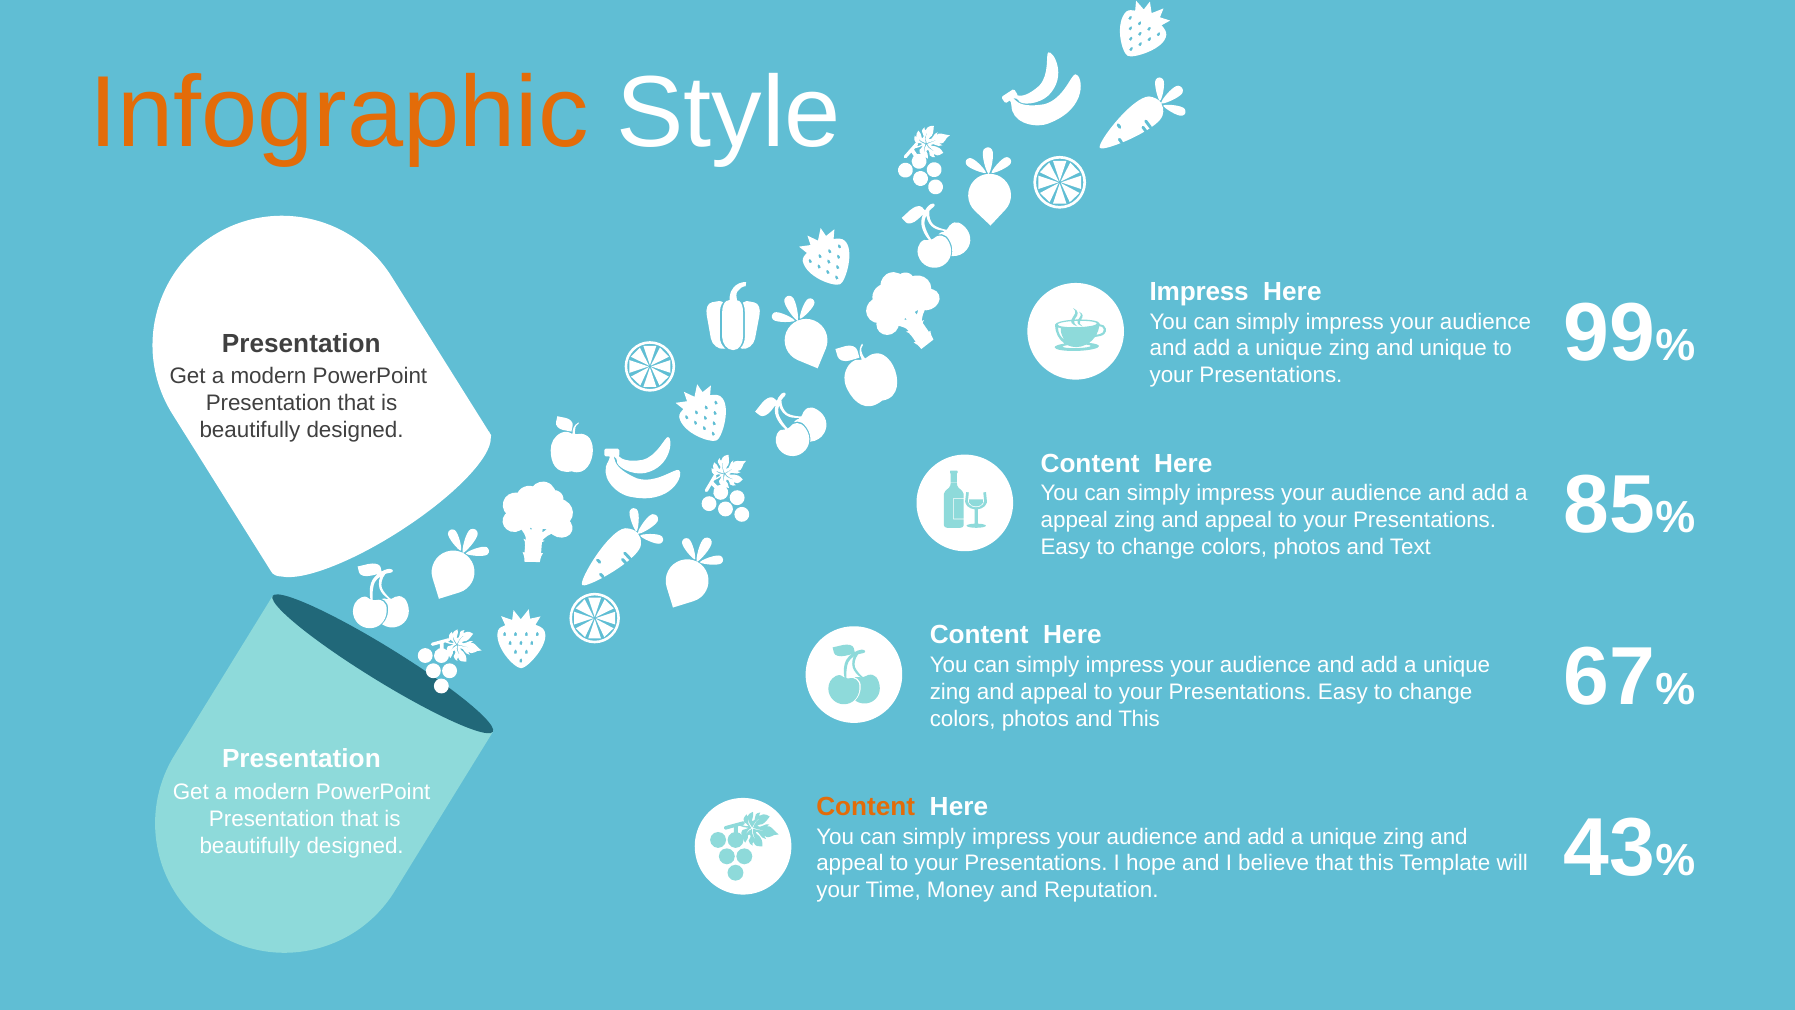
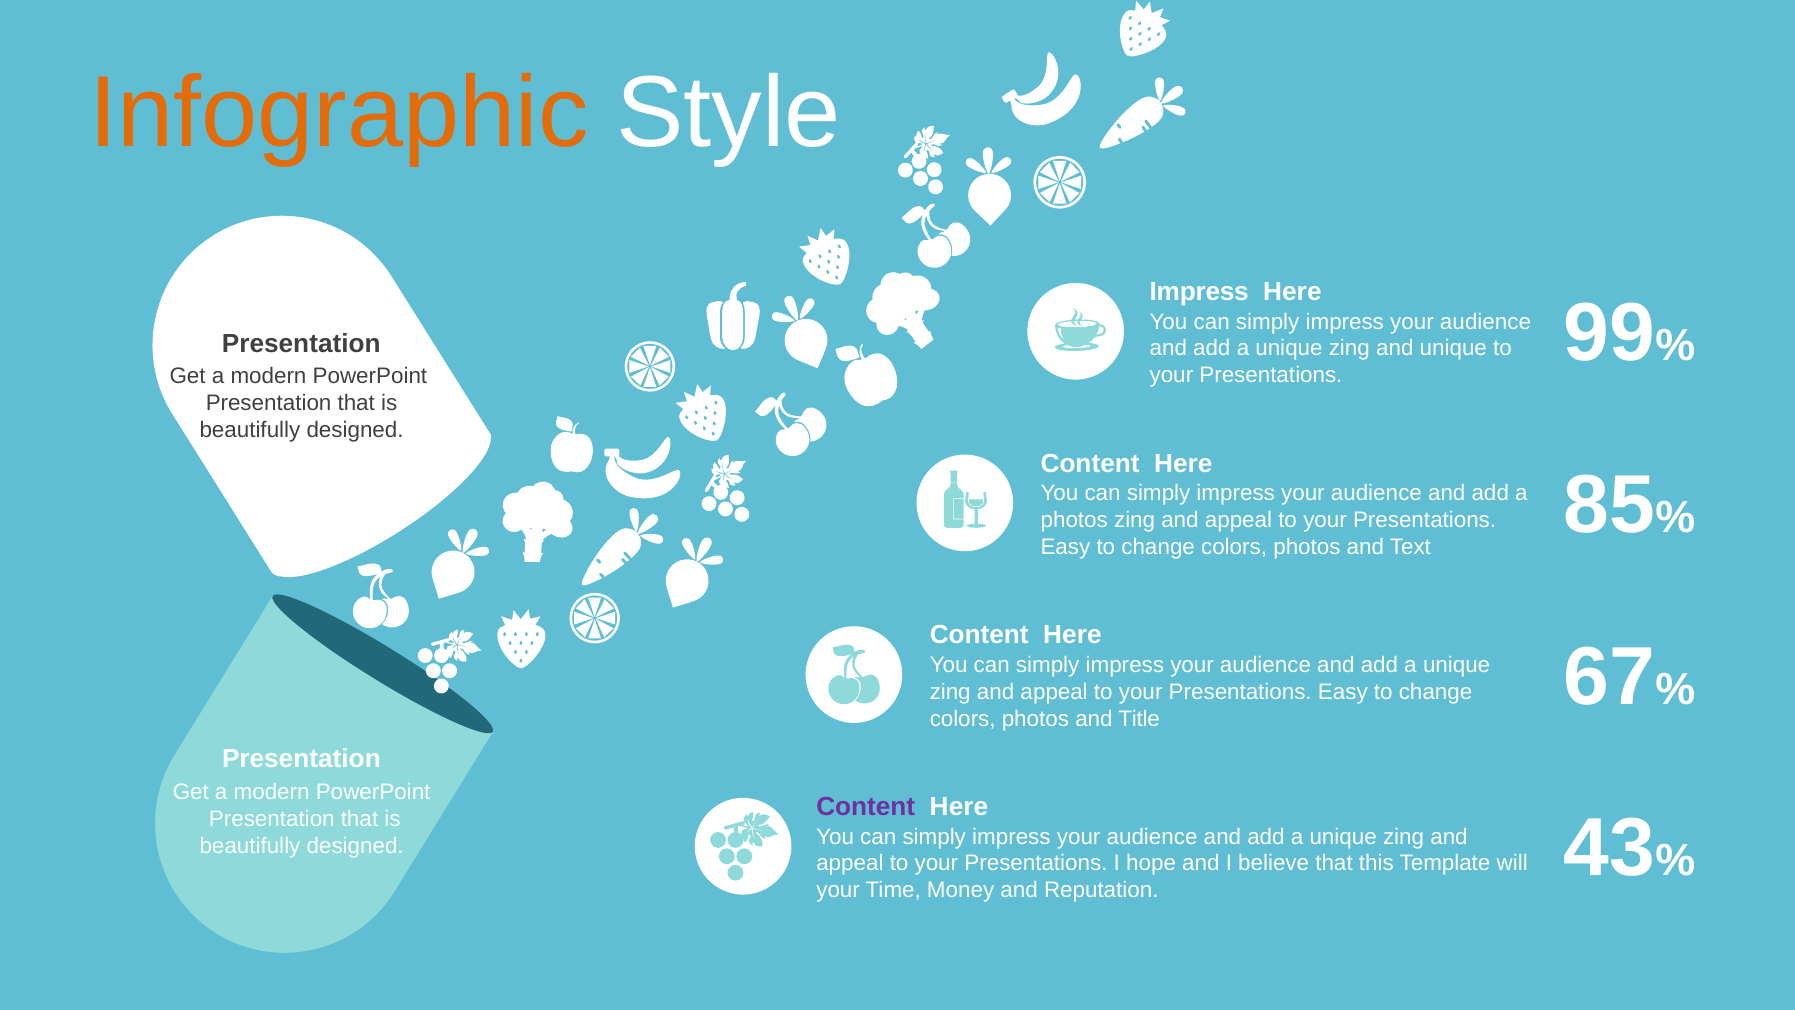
appeal: appeal -> photos (1074, 520)
and This: This -> Title (1139, 719)
Content colour: orange -> purple (866, 806)
